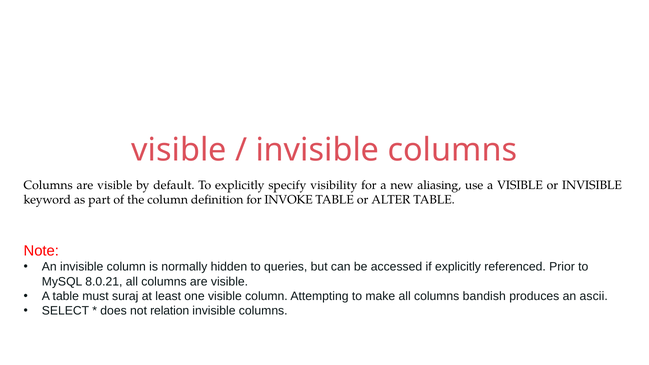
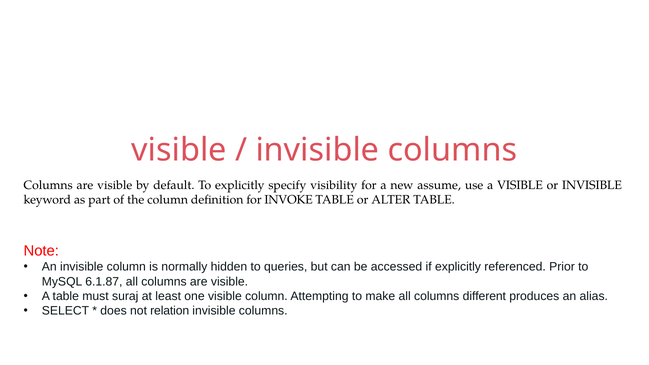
aliasing: aliasing -> assume (439, 185)
8.0.21: 8.0.21 -> 6.1.87 (104, 282)
bandish: bandish -> different (484, 296)
ascii: ascii -> alias (594, 296)
